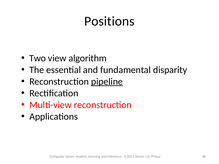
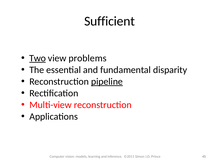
Positions: Positions -> Sufficient (109, 21)
Two underline: none -> present (38, 58)
algorithm: algorithm -> problems (88, 58)
